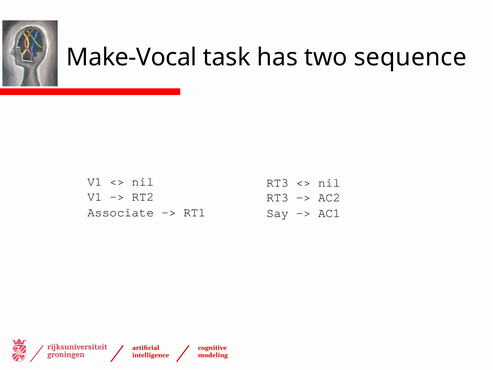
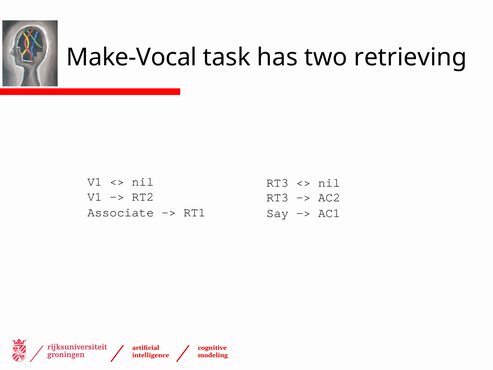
sequence: sequence -> retrieving (410, 57)
